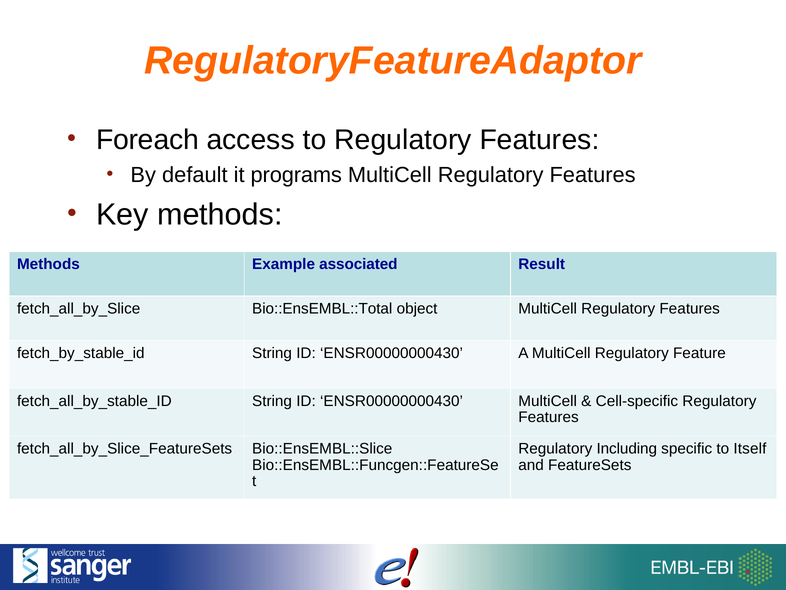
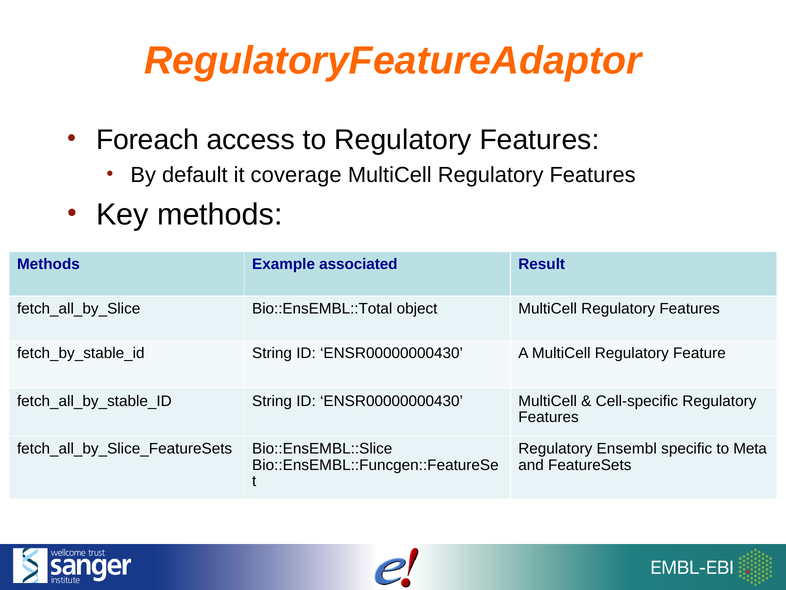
programs: programs -> coverage (296, 175)
Including: Including -> Ensembl (627, 448)
Itself: Itself -> Meta (750, 448)
